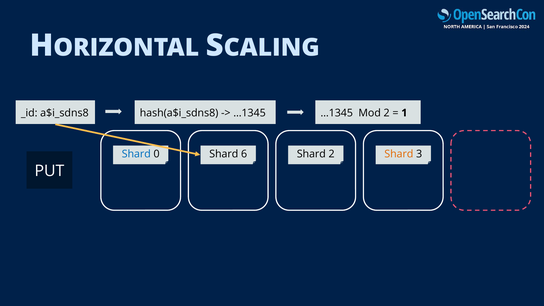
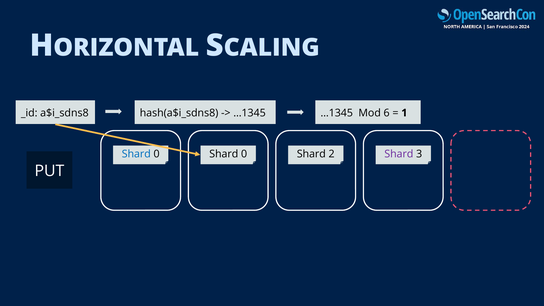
Mod 2: 2 -> 6 (387, 113)
0 Shard 6: 6 -> 0 (244, 154)
Shard colour: orange -> purple (399, 154)
